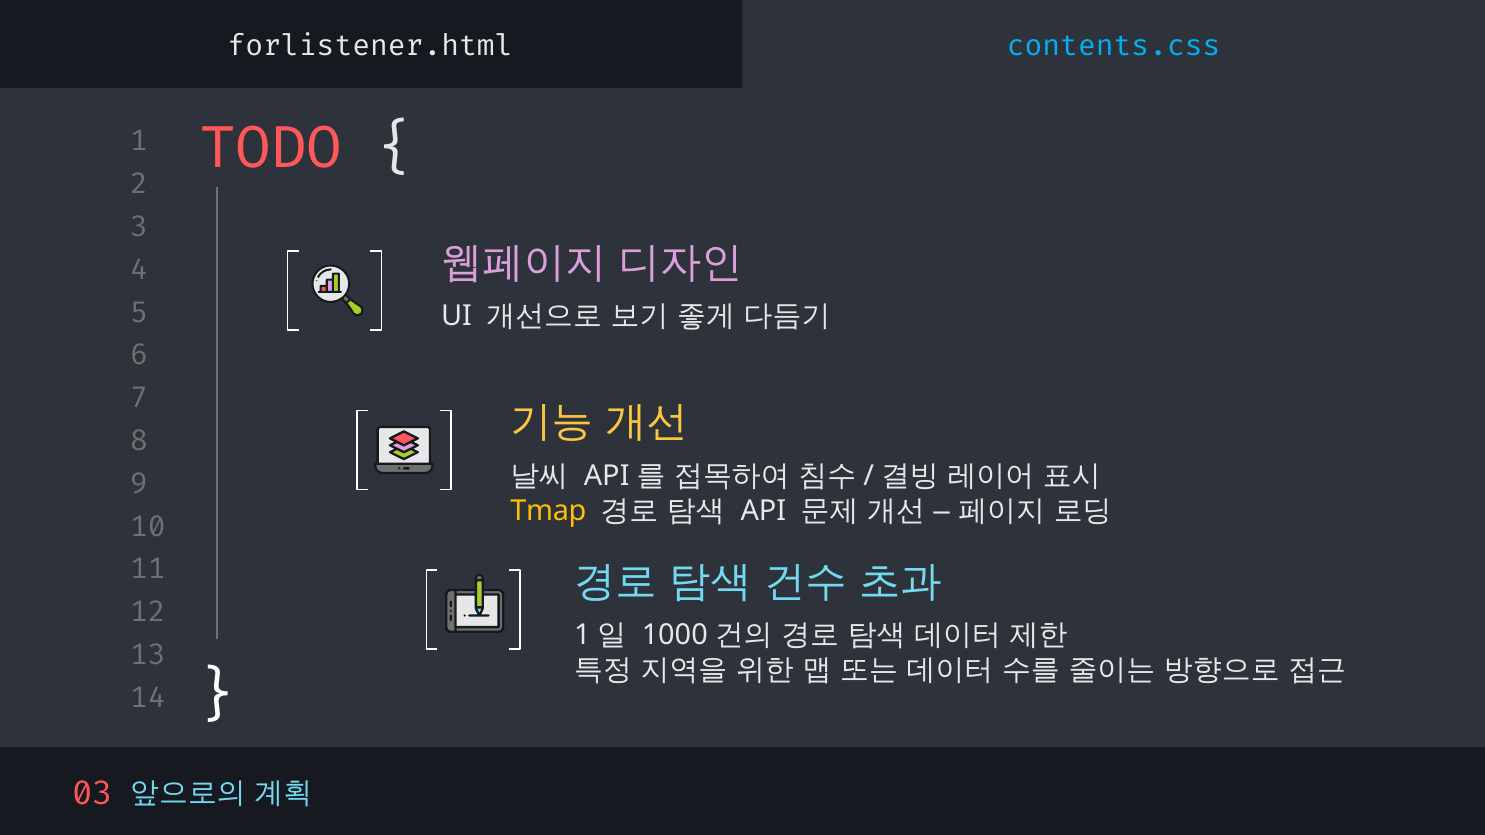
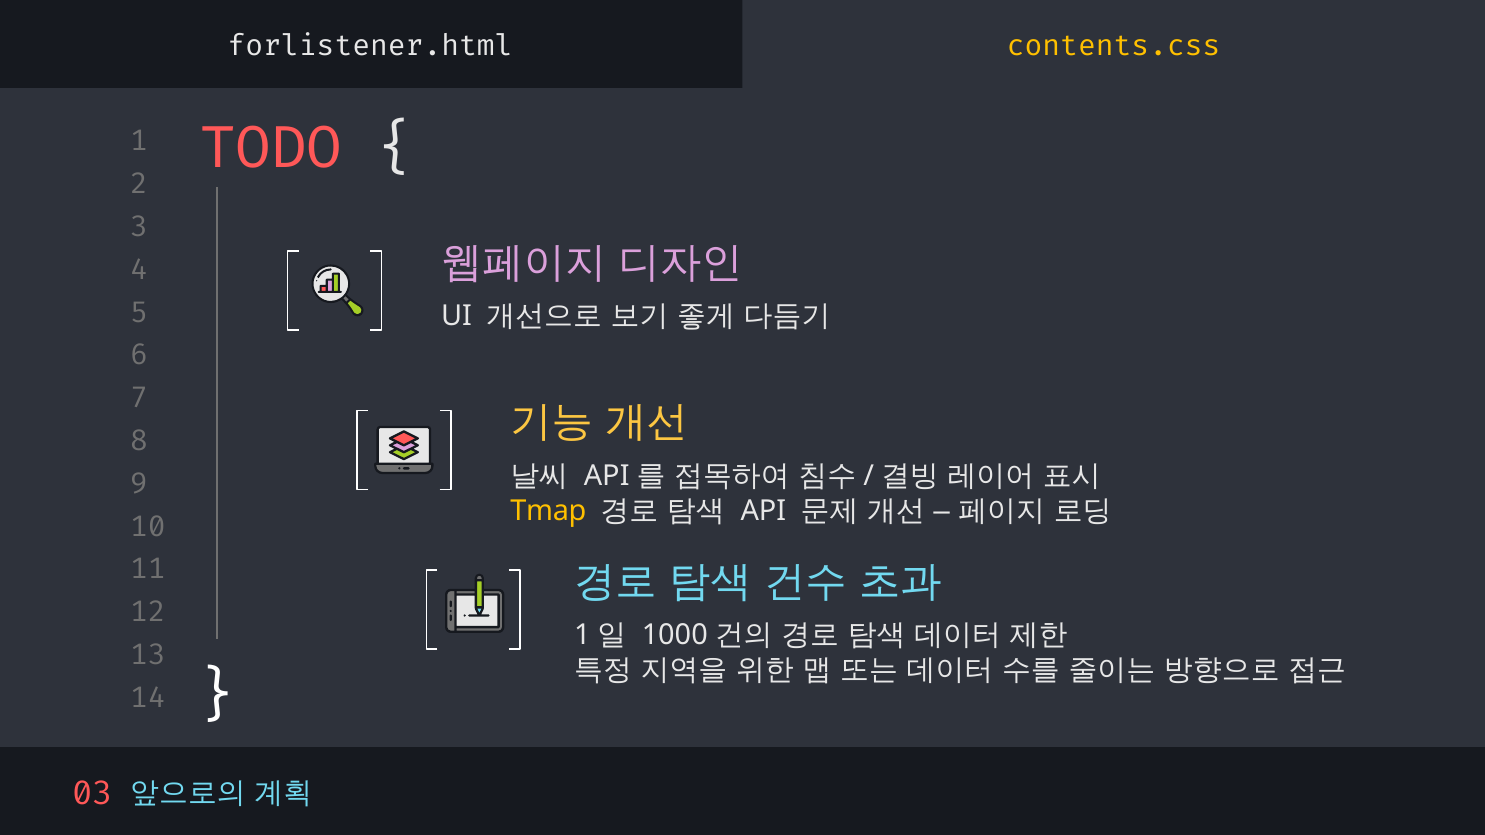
contents.css colour: light blue -> yellow (1114, 46)
